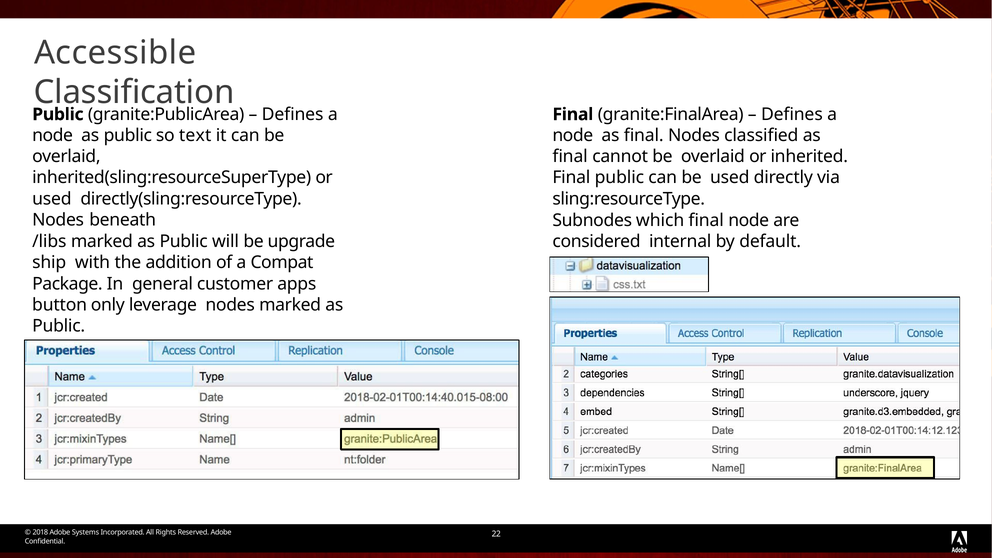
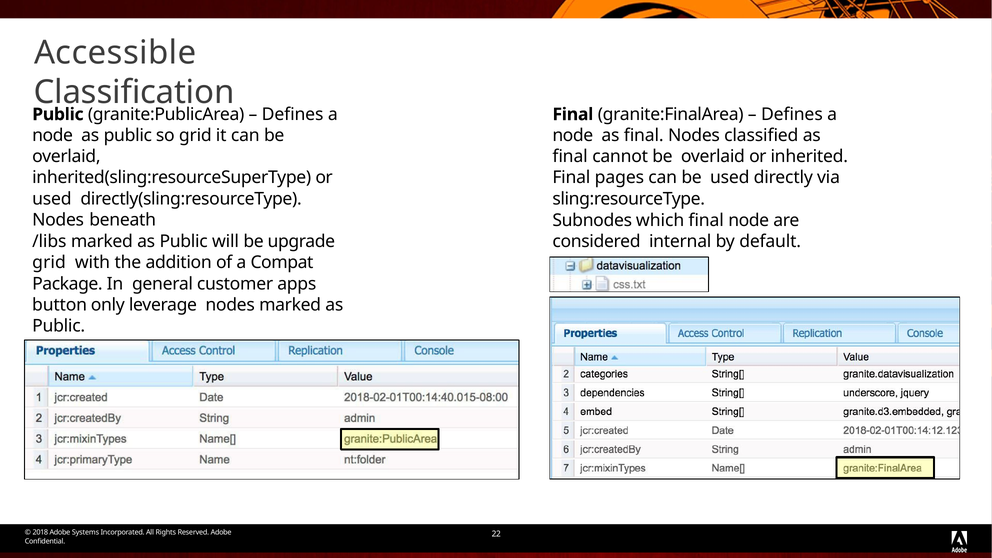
so text: text -> grid (195, 136)
Final public: public -> pages (619, 178)
ship: ship -> grid (49, 263)
